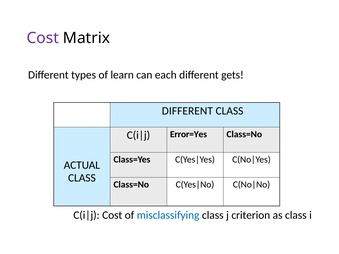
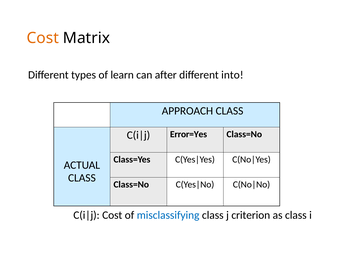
Cost colour: purple -> orange (43, 38)
each: each -> after (166, 75)
gets: gets -> into (232, 75)
DIFFERENT: DIFFERENT -> APPROACH (187, 111)
